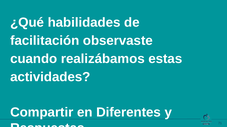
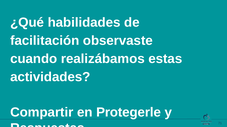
Diferentes: Diferentes -> Protegerle (129, 113)
